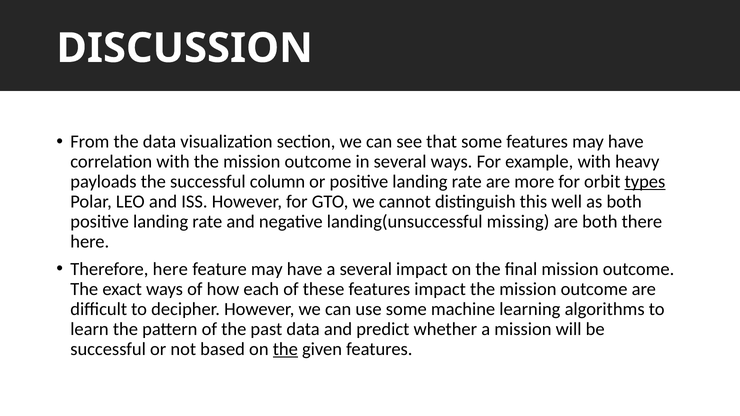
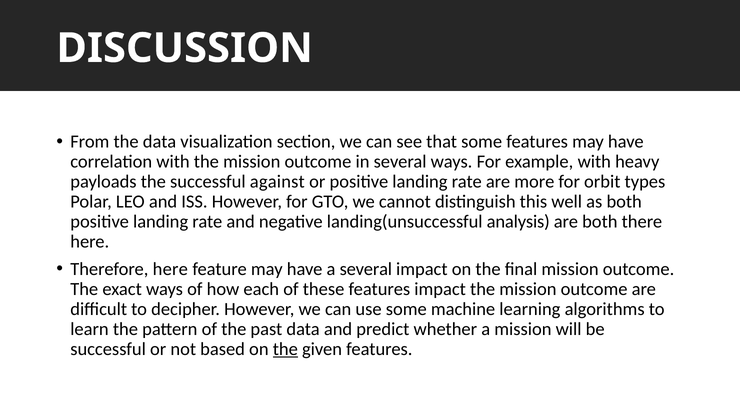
column: column -> against (277, 182)
types underline: present -> none (645, 182)
missing: missing -> analysis (518, 222)
